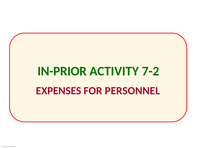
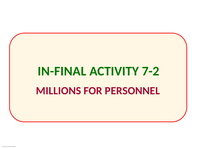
IN-PRIOR: IN-PRIOR -> IN-FINAL (62, 71)
EXPENSES: EXPENSES -> MILLIONS (59, 91)
